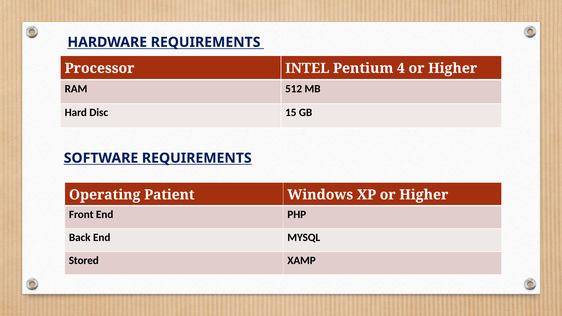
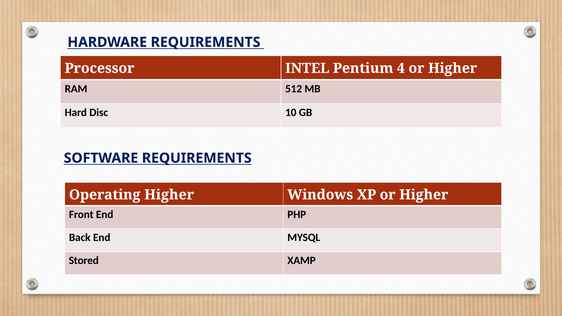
15: 15 -> 10 (291, 113)
Operating Patient: Patient -> Higher (169, 195)
